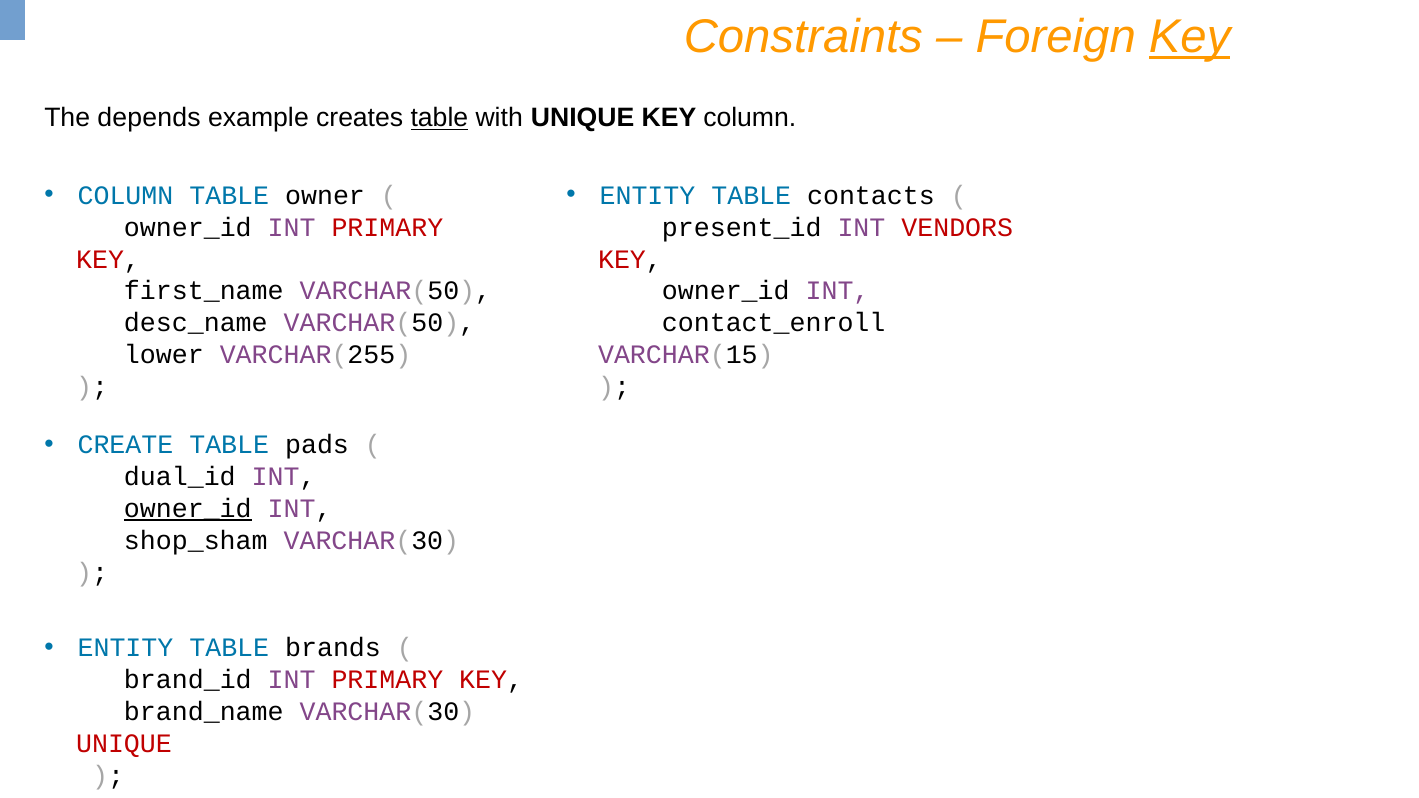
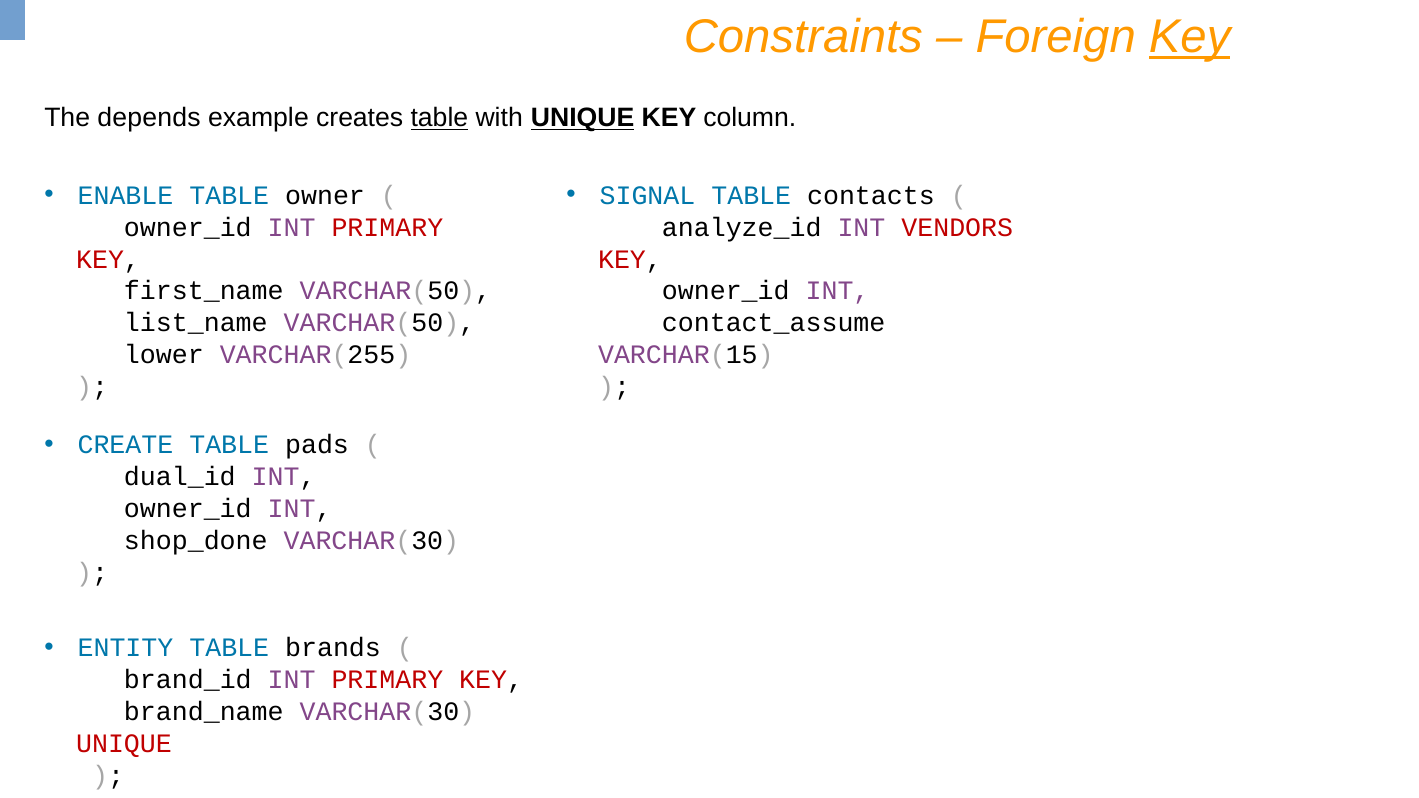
UNIQUE underline: none -> present (583, 118)
COLUMN: COLUMN -> ENABLE (125, 195)
ENTITY: ENTITY -> SIGNAL (647, 195)
present_id: present_id -> analyze_id (742, 227)
desc_name: desc_name -> list_name (196, 323)
contact_enroll: contact_enroll -> contact_assume (774, 323)
owner_id underline: present -> none (188, 509)
shop_sham: shop_sham -> shop_done (196, 541)
